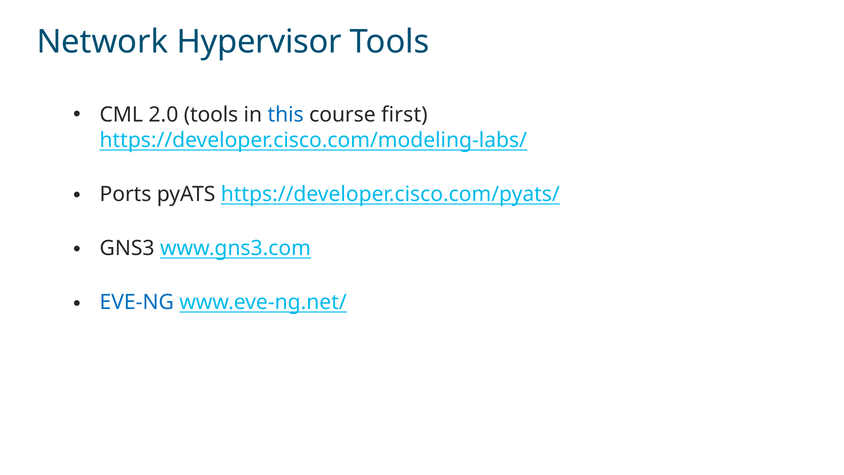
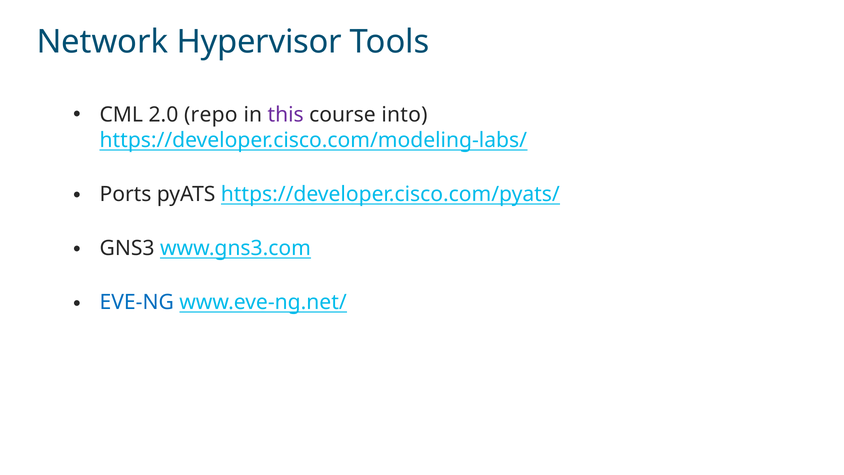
2.0 tools: tools -> repo (211, 115)
this colour: blue -> purple (286, 115)
first: first -> into (404, 115)
